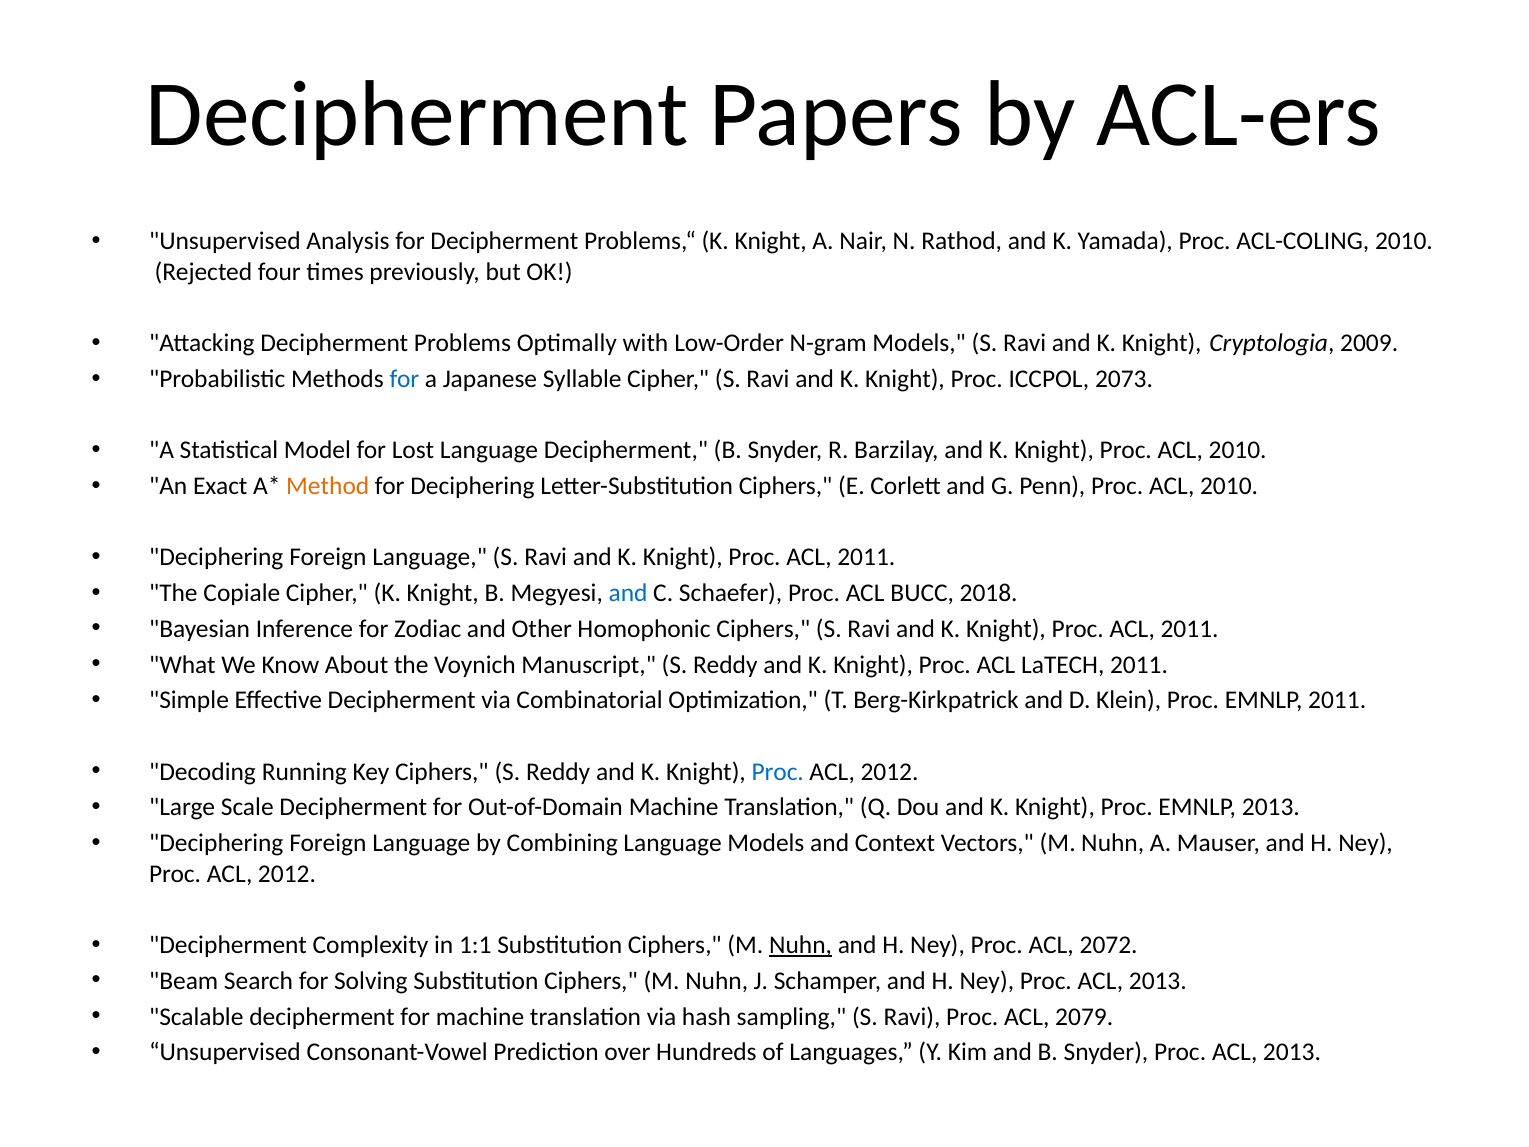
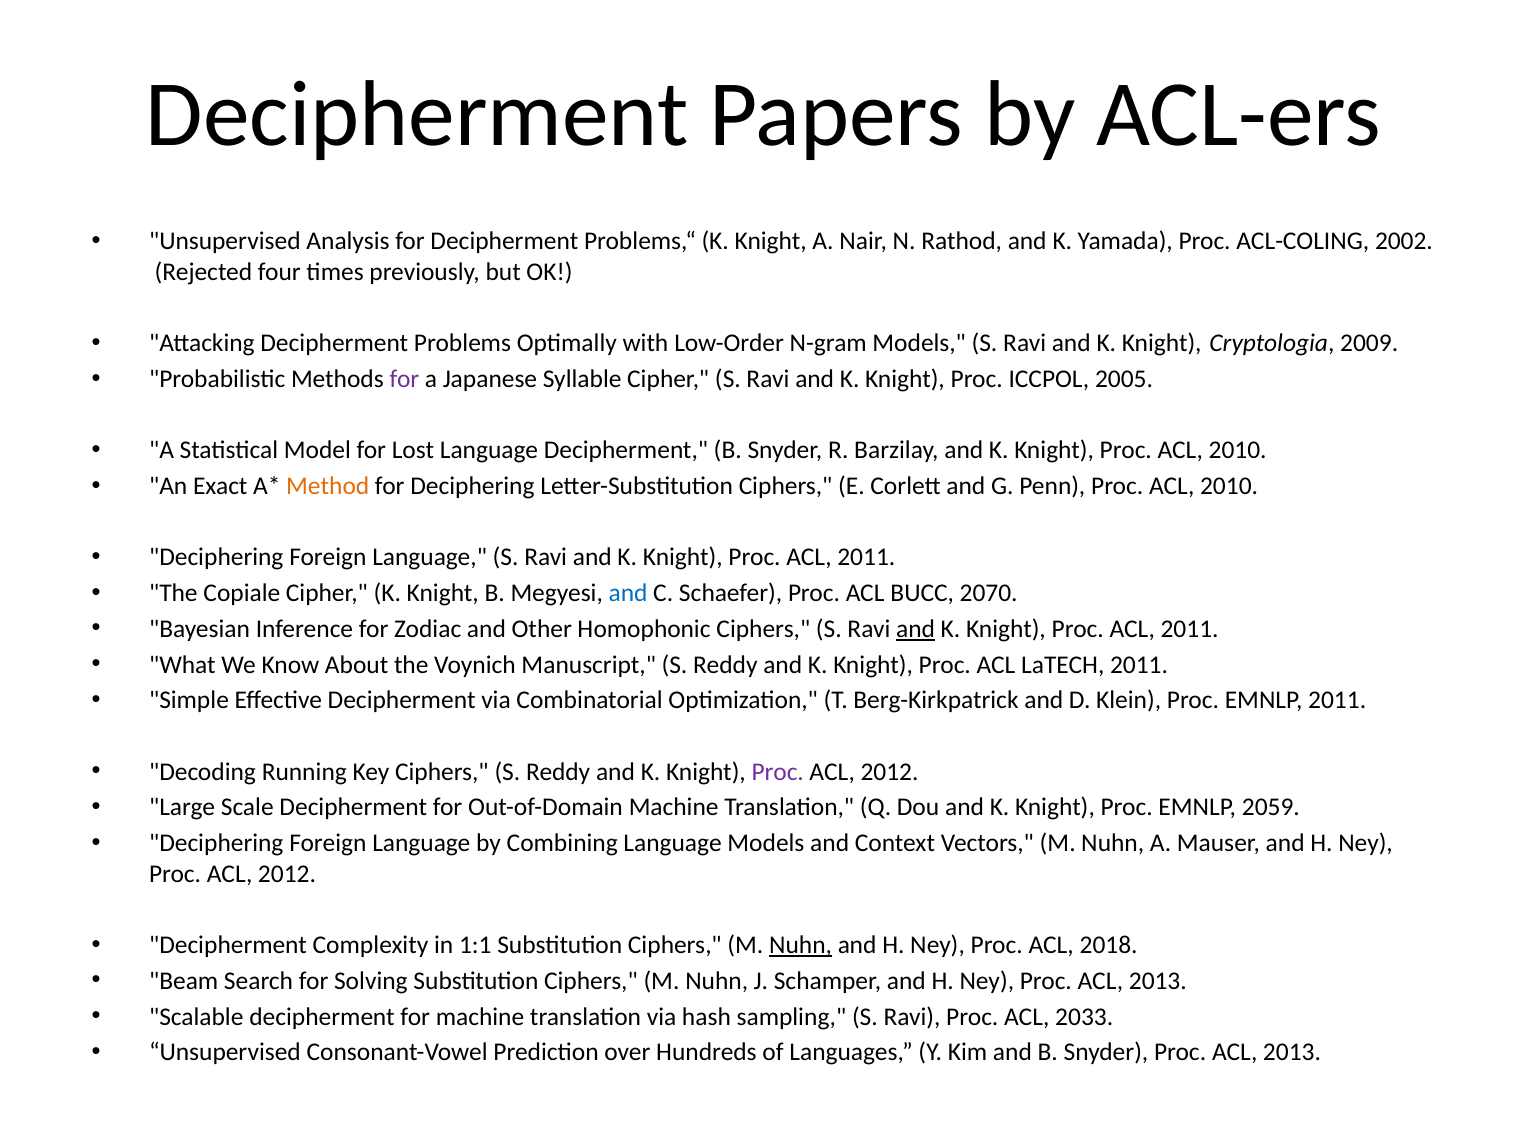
ACL-COLING 2010: 2010 -> 2002 (1404, 241)
for colour: blue -> purple (404, 379)
2073: 2073 -> 2005 (1124, 379)
2018: 2018 -> 2070 (989, 593)
and underline: none -> present (916, 629)
Proc colour: blue -> purple (778, 772)
EMNLP 2013: 2013 -> 2059 (1271, 807)
2072: 2072 -> 2018 (1109, 945)
2079: 2079 -> 2033 (1084, 1016)
